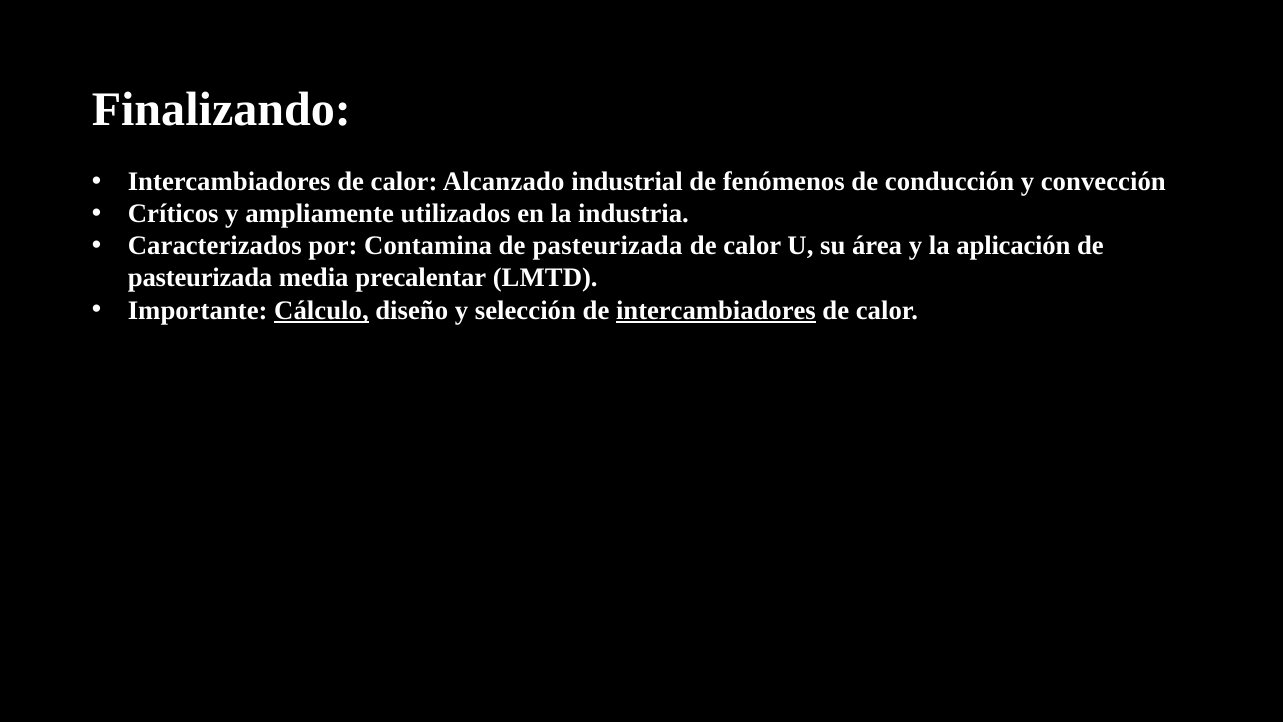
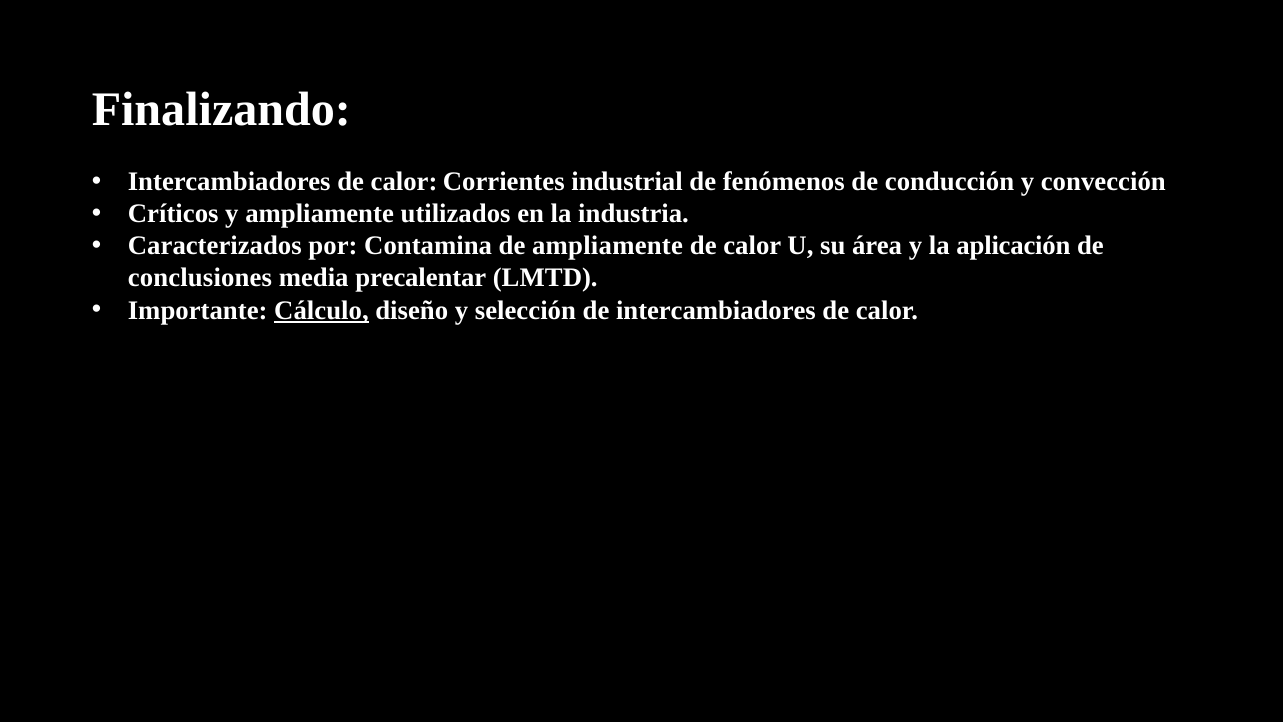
Alcanzado: Alcanzado -> Corrientes (504, 182)
pasteurizada: pasteurizada -> ampliamente (608, 246)
pasteurizada: pasteurizada -> conclusiones (200, 278)
intercambiadores underline: present -> none (716, 310)
